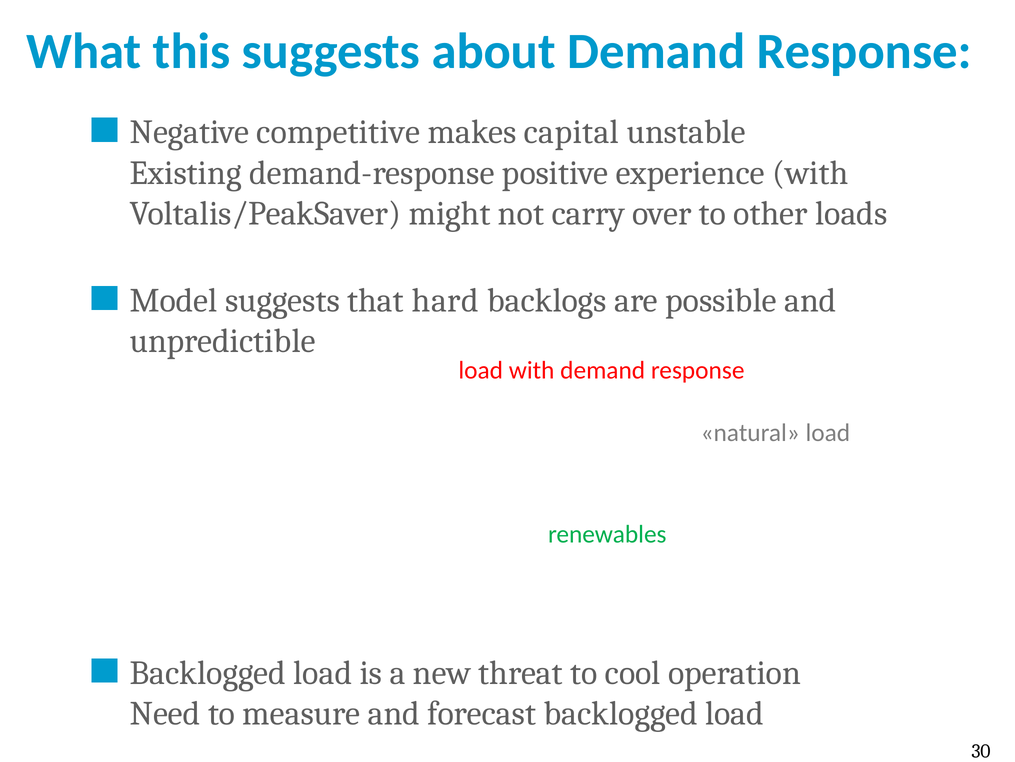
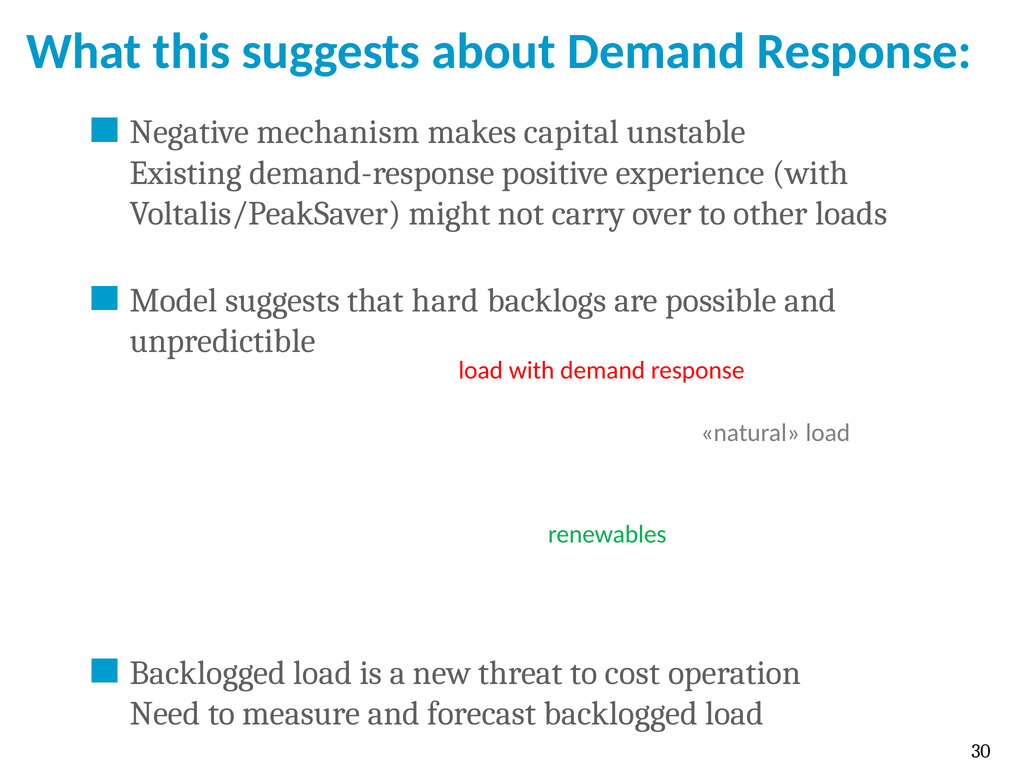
competitive: competitive -> mechanism (338, 132)
cool: cool -> cost (633, 672)
